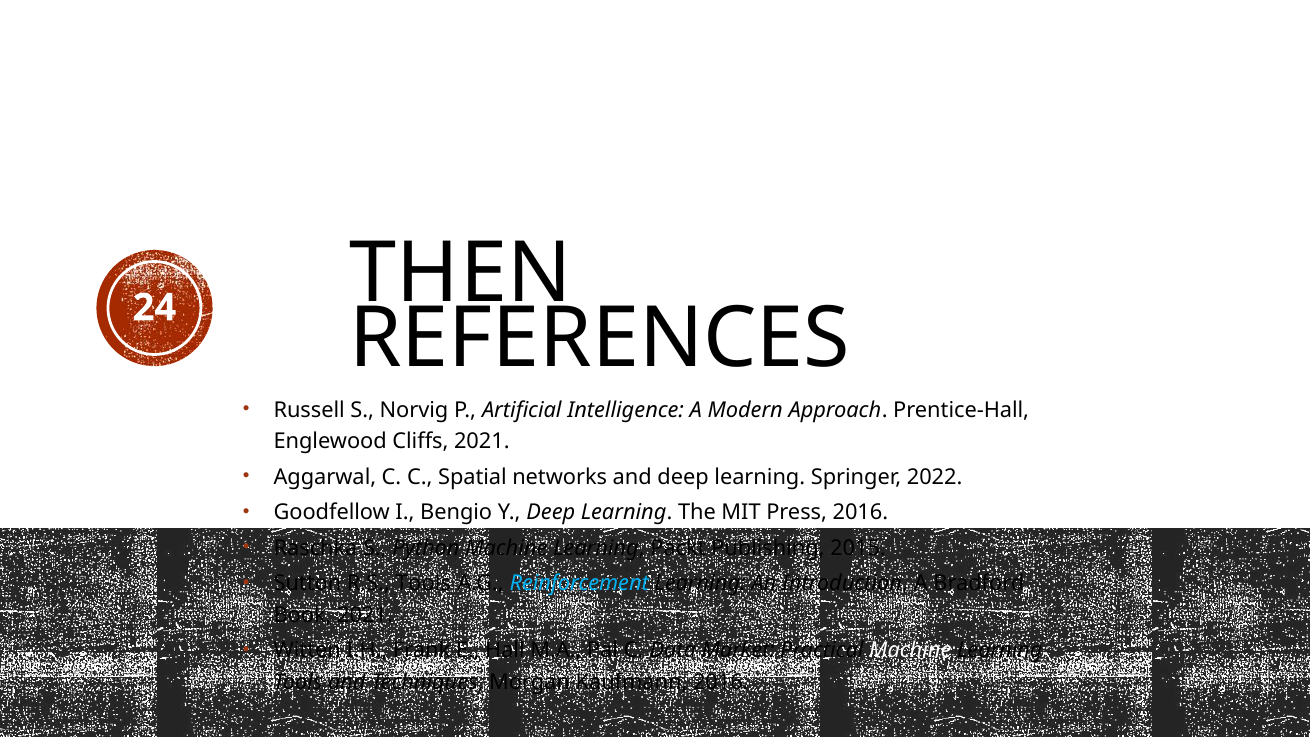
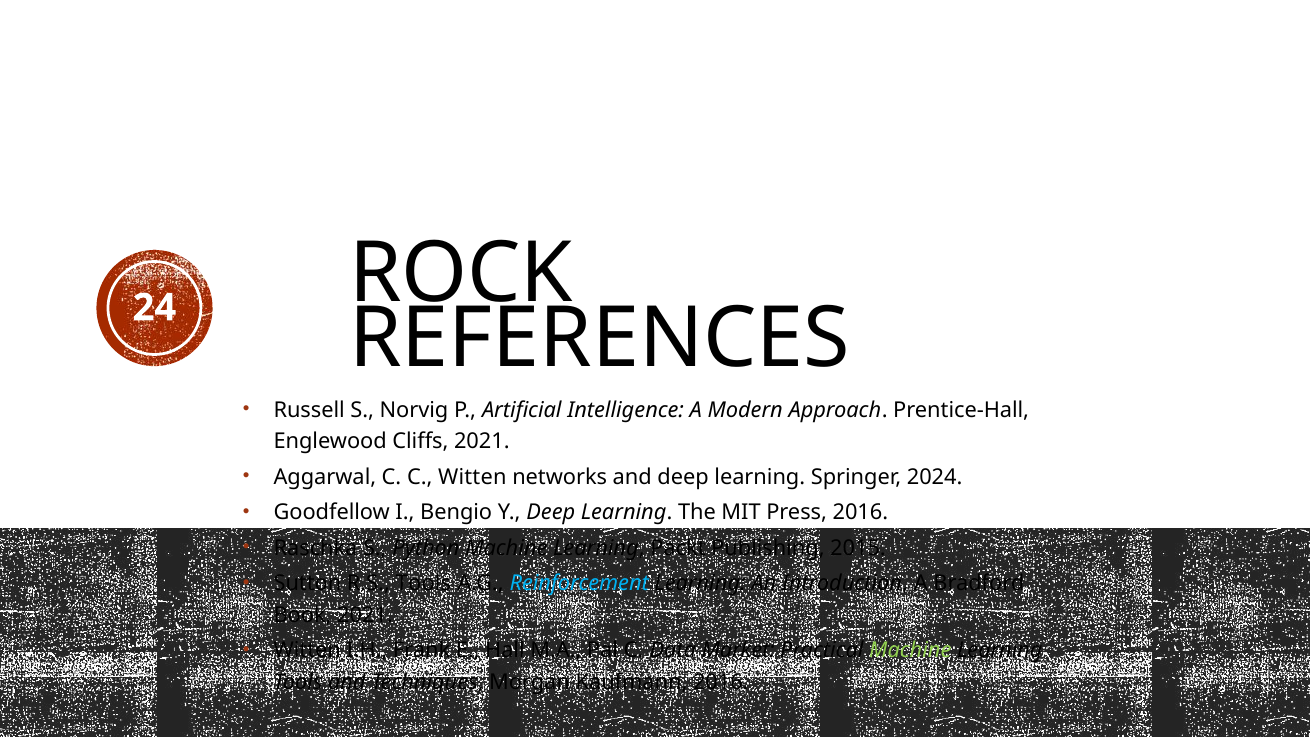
THEN: THEN -> ROCK (461, 273)
C Spatial: Spatial -> Witten (472, 477)
2022: 2022 -> 2024 (935, 477)
Machine colour: white -> light green (910, 650)
